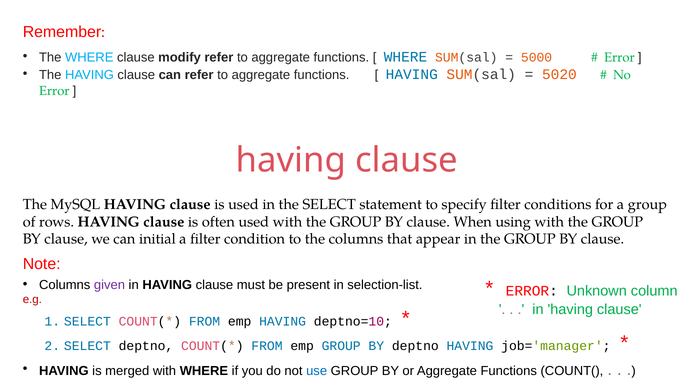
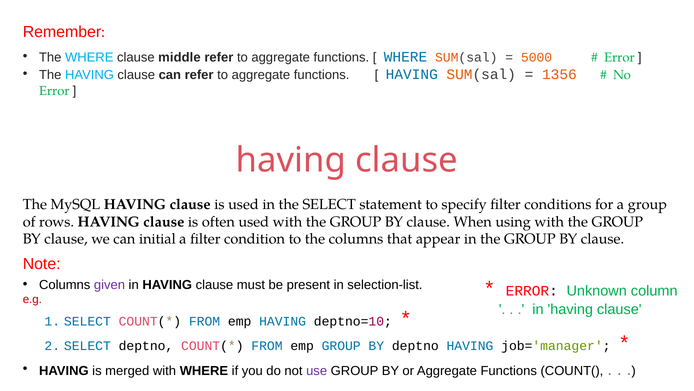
modify: modify -> middle (179, 57)
5020: 5020 -> 1356 (559, 74)
use colour: blue -> purple (317, 370)
